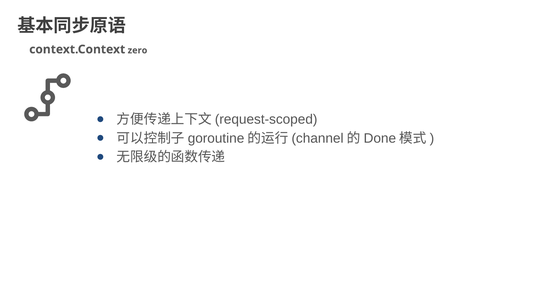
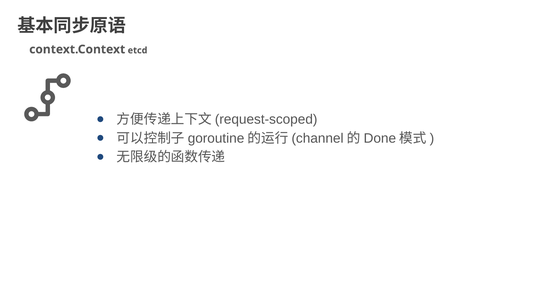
zero: zero -> etcd (138, 50)
